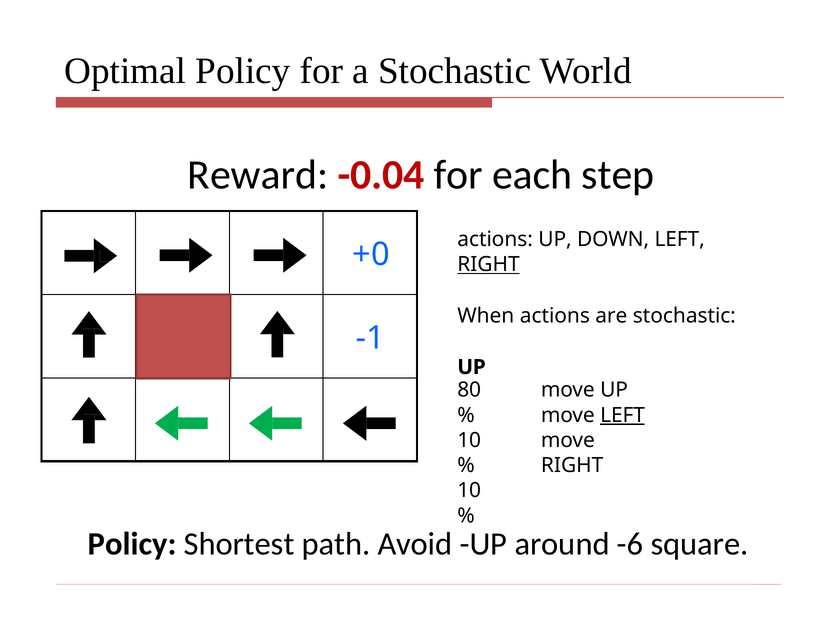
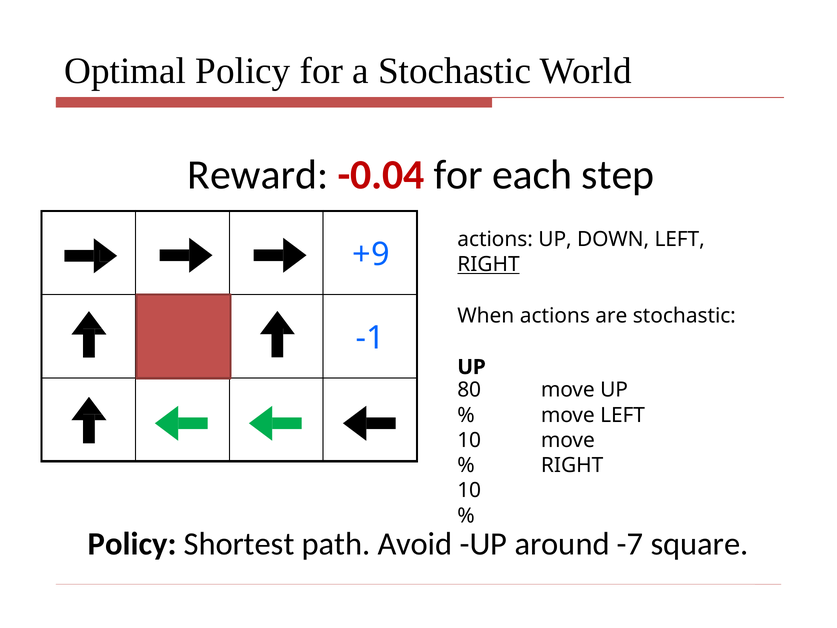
+0: +0 -> +9 (371, 254)
LEFT underline: present -> none (623, 415)
-6: -6 -> -7 (630, 544)
